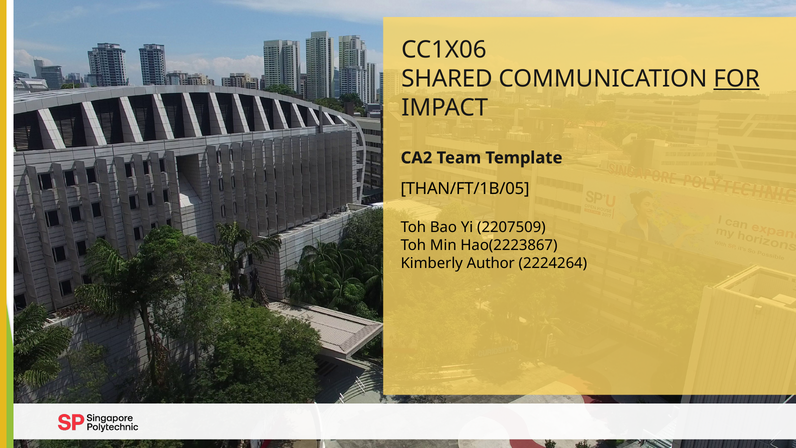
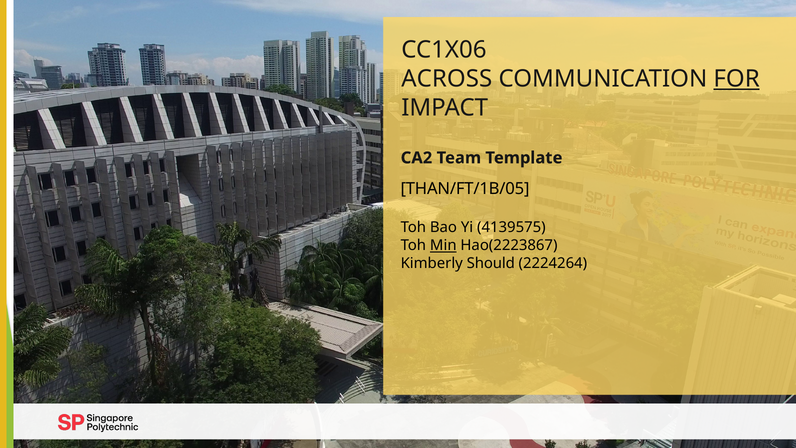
SHARED: SHARED -> ACROSS (447, 79)
2207509: 2207509 -> 4139575 (511, 227)
Min underline: none -> present (443, 245)
Author: Author -> Should (491, 263)
